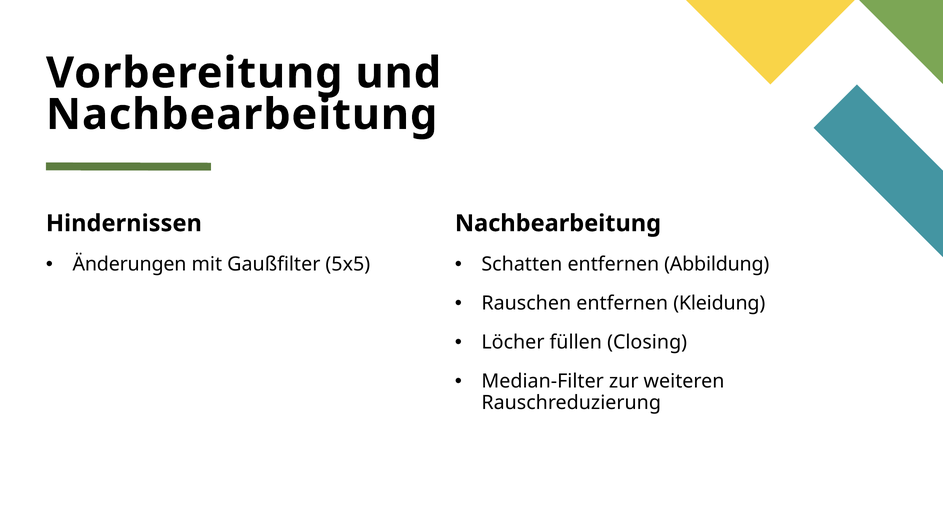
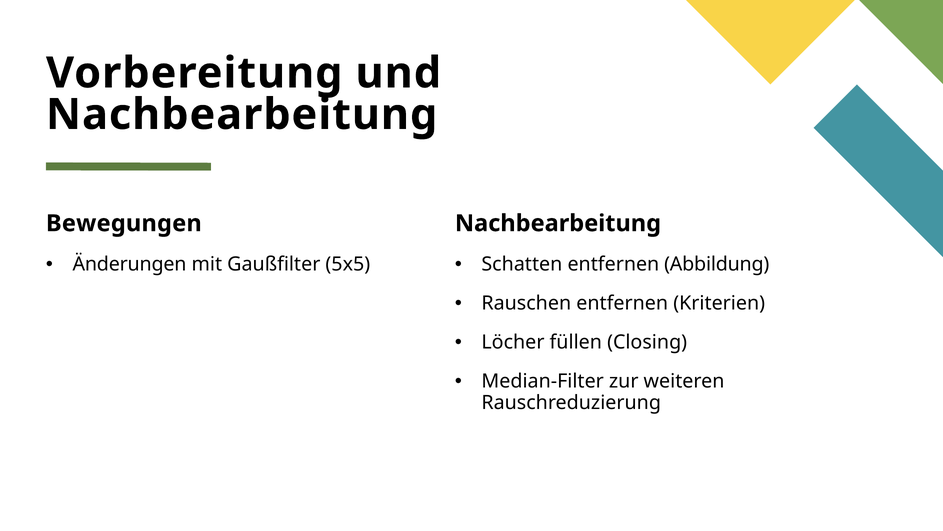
Hindernissen: Hindernissen -> Bewegungen (124, 223)
Kleidung: Kleidung -> Kriterien (719, 303)
